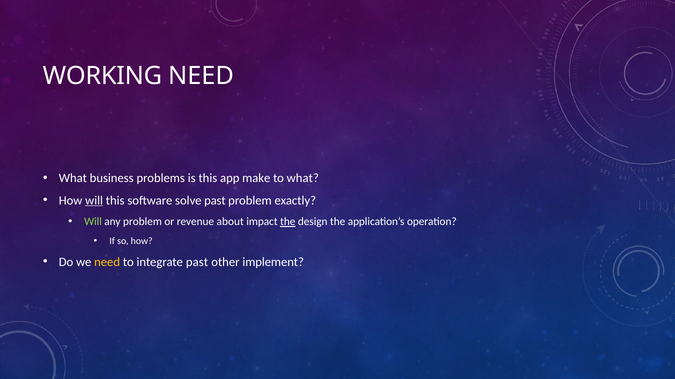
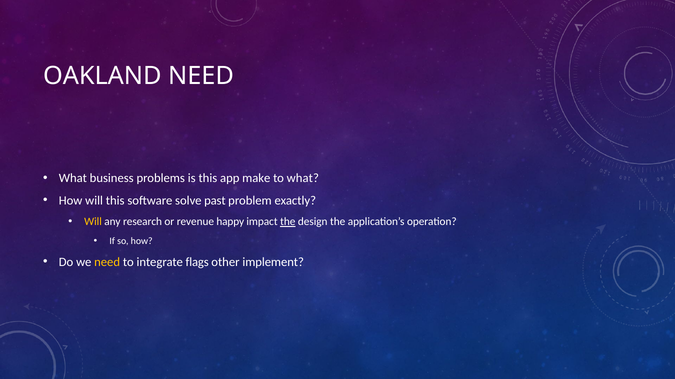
WORKING: WORKING -> OAKLAND (102, 76)
will underline: present -> none (94, 201)
Will colour: light green -> yellow (93, 222)
any problem: problem -> research (143, 222)
about: about -> happy (230, 222)
integrate past: past -> flags (197, 262)
